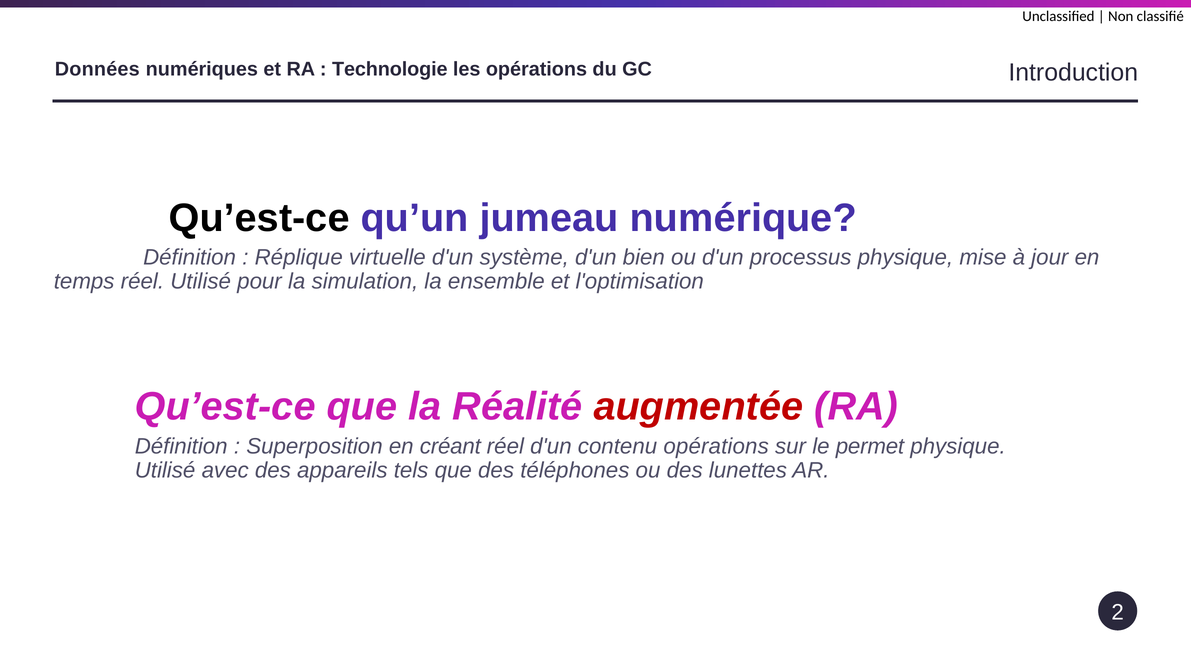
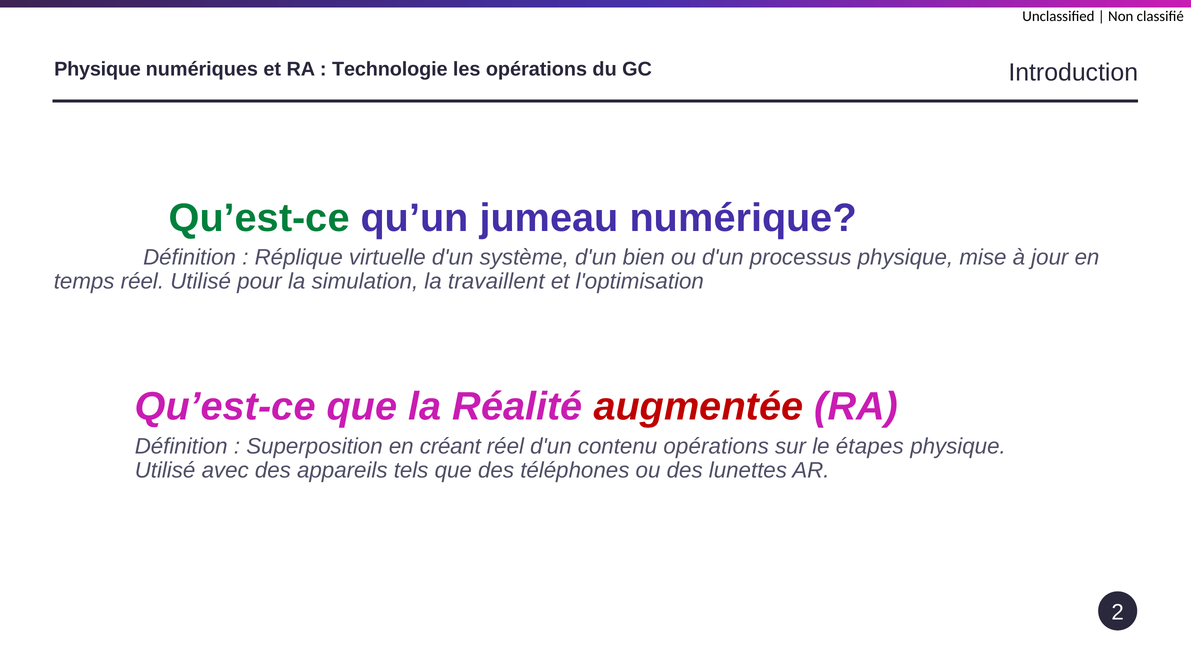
Données: Données -> Physique (97, 69)
Qu’est-ce colour: black -> green (259, 218)
ensemble: ensemble -> travaillent (496, 281)
permet: permet -> étapes (870, 446)
